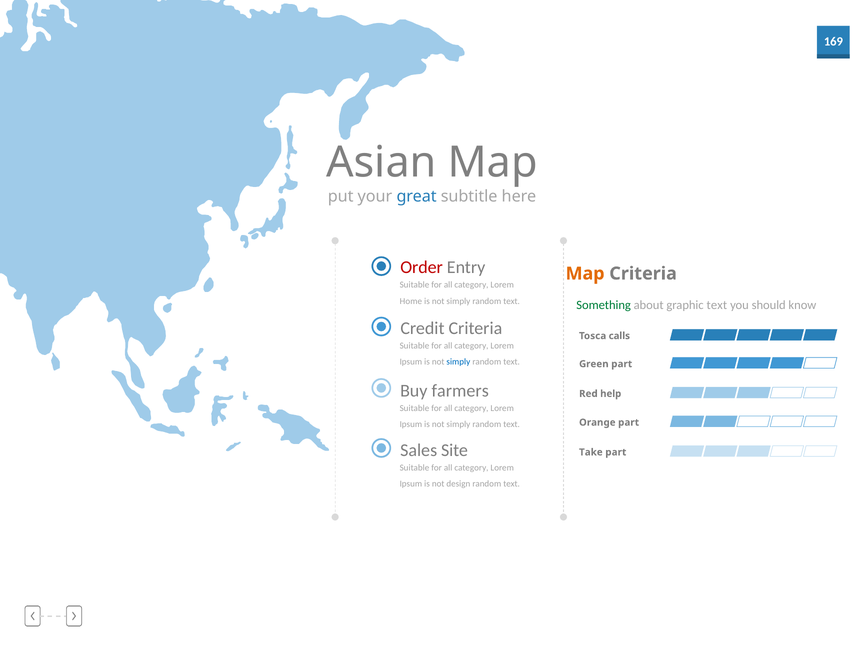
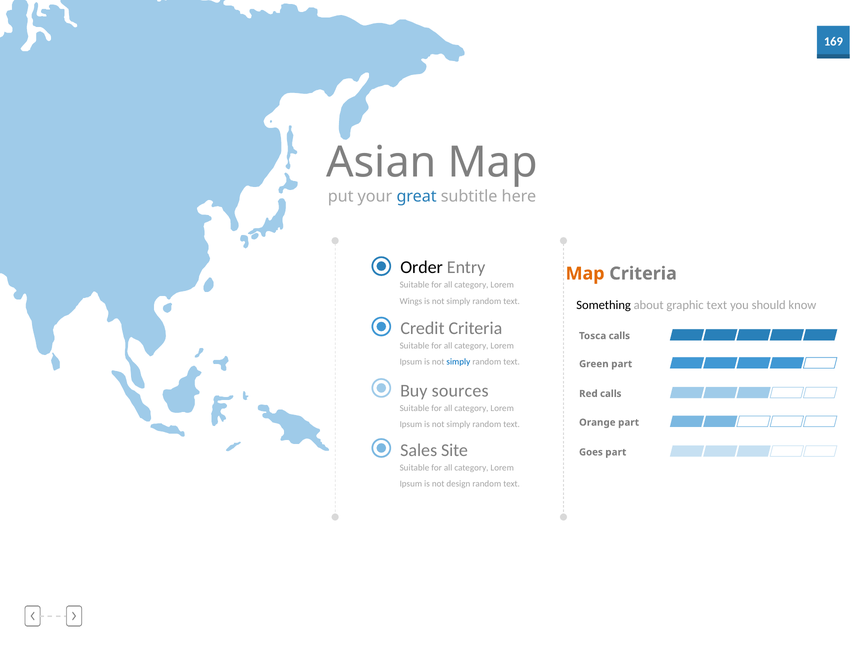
Order colour: red -> black (422, 267)
Home: Home -> Wings (411, 301)
Something colour: green -> black (604, 305)
farmers: farmers -> sources (460, 391)
Red help: help -> calls (611, 394)
Take: Take -> Goes (591, 452)
